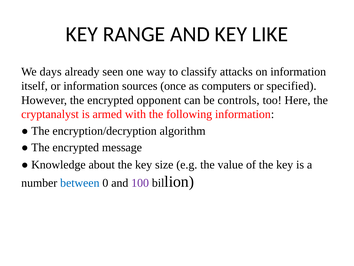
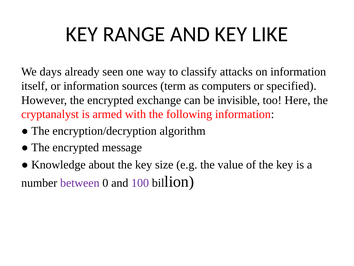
once: once -> term (173, 86)
opponent: opponent -> exchange (159, 100)
controls: controls -> invisible (239, 100)
between colour: blue -> purple (80, 183)
